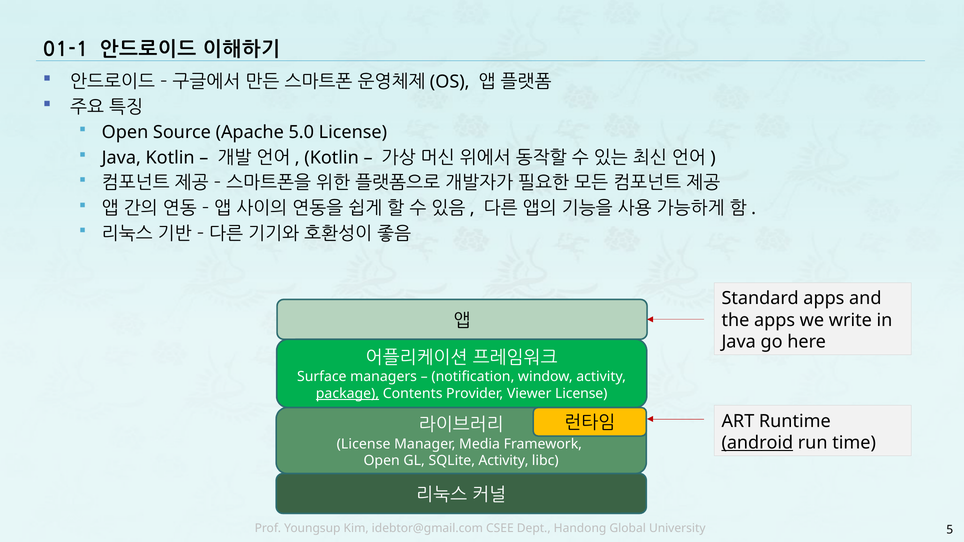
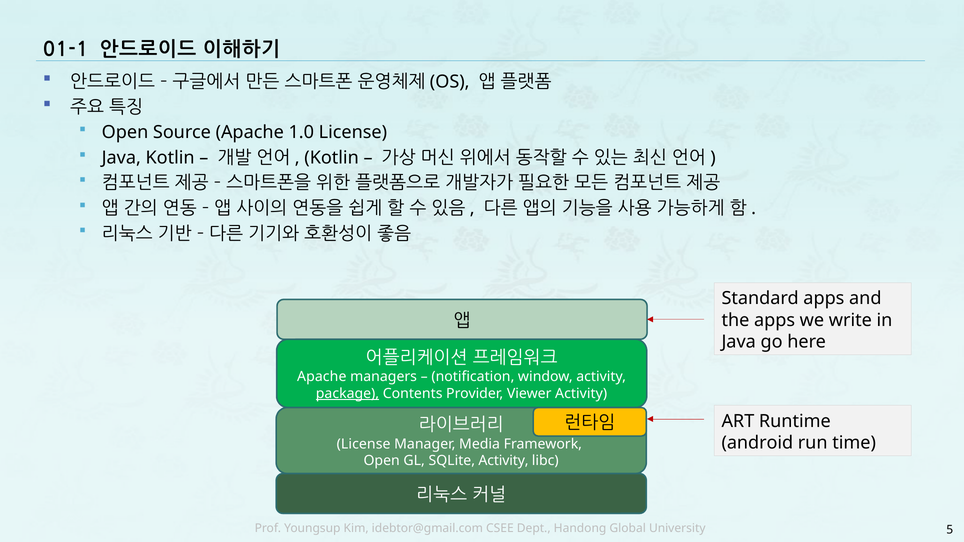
5.0: 5.0 -> 1.0 (301, 132)
Surface: Surface -> Apache (322, 377)
Viewer License: License -> Activity (581, 394)
android underline: present -> none (757, 443)
